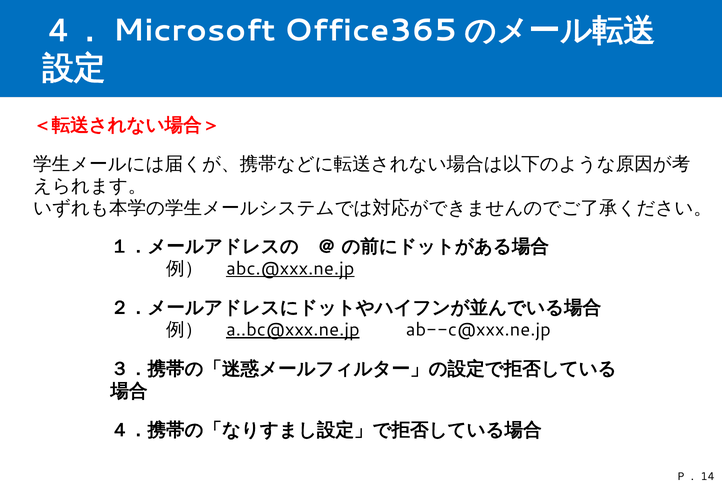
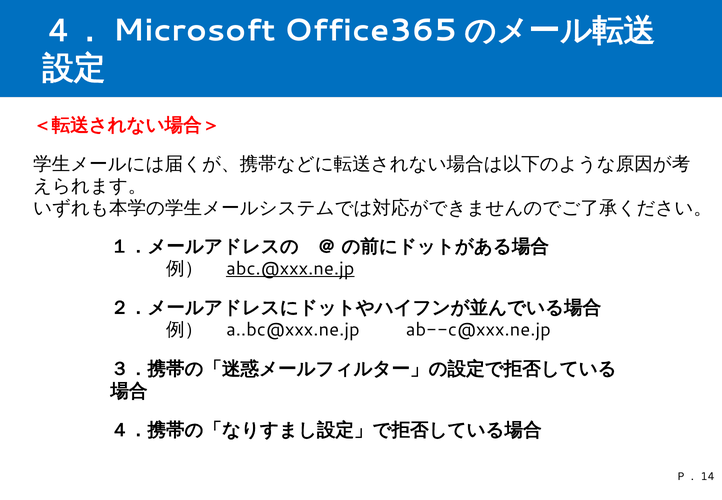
a..bc@xxx.ne.jp underline: present -> none (293, 330)
